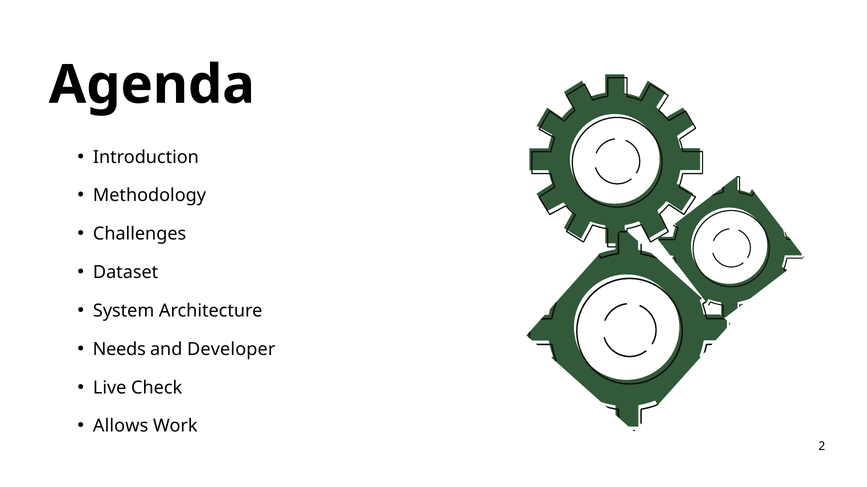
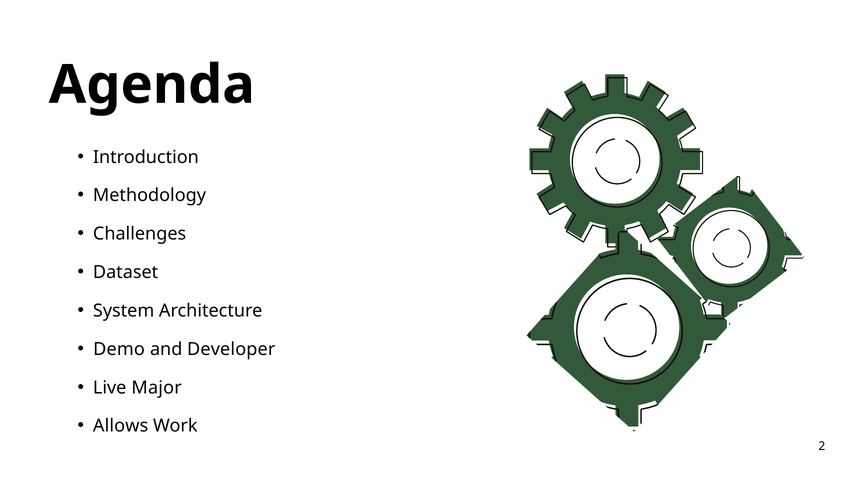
Needs: Needs -> Demo (119, 350)
Check: Check -> Major (157, 388)
